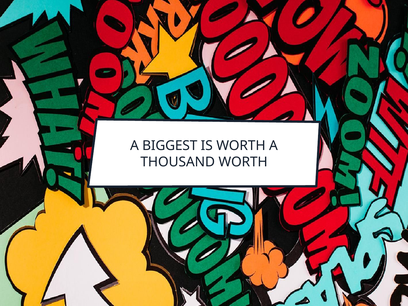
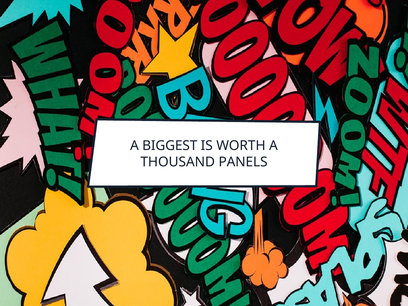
THOUSAND WORTH: WORTH -> PANELS (243, 162)
